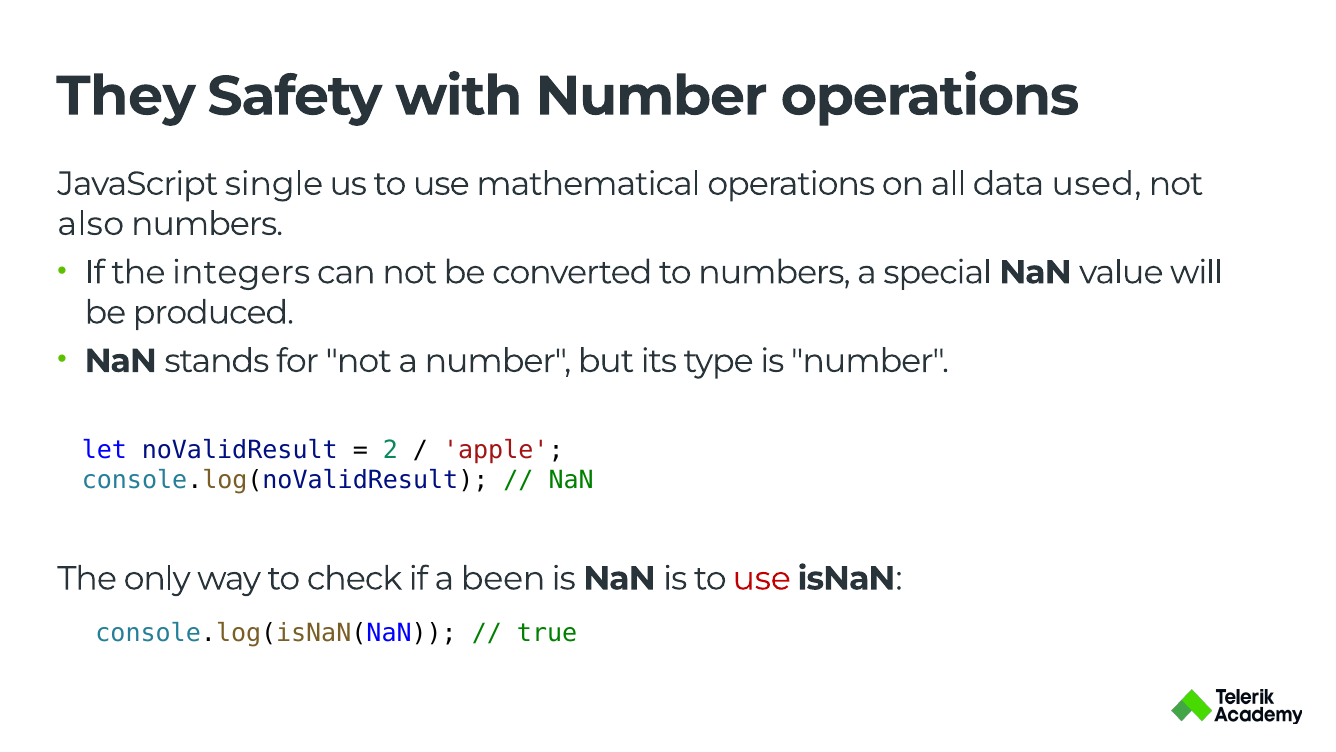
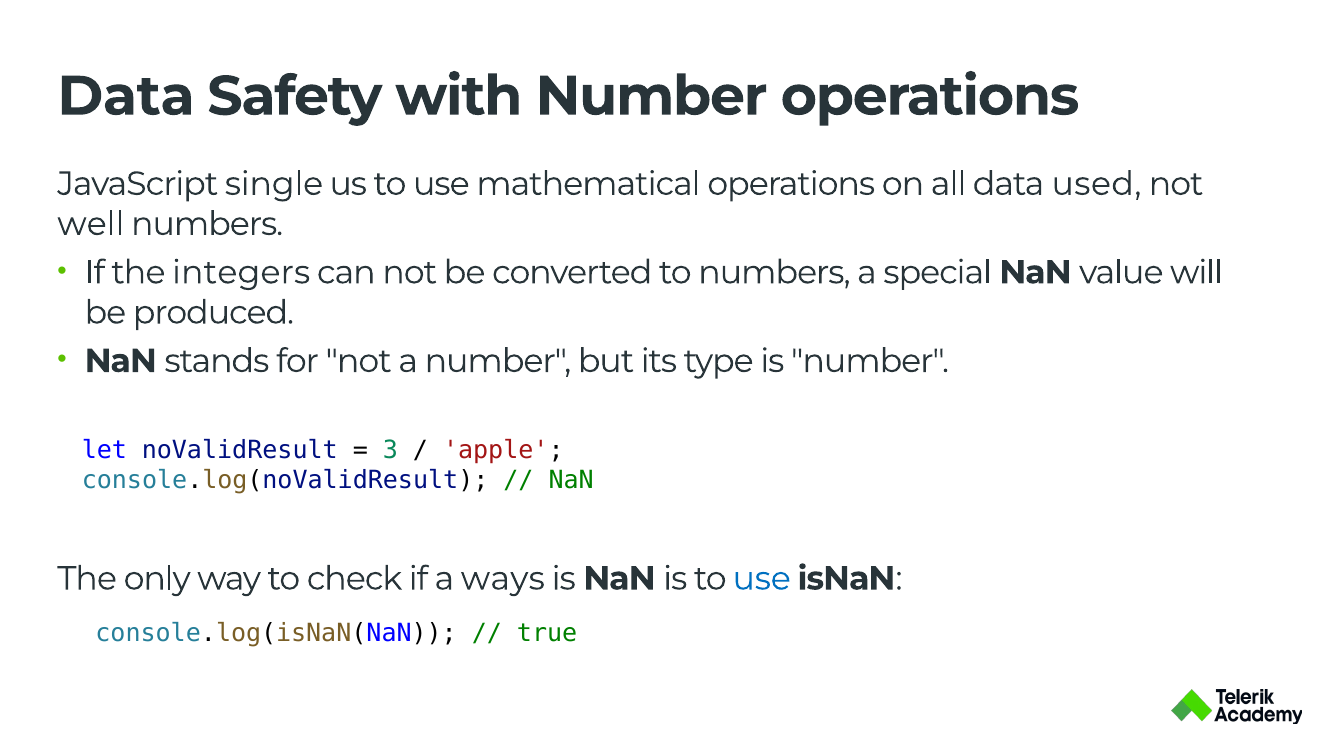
They: They -> Data (126, 96)
also: also -> well (91, 224)
2: 2 -> 3 (390, 450)
been: been -> ways (503, 578)
use colour: red -> blue (762, 578)
